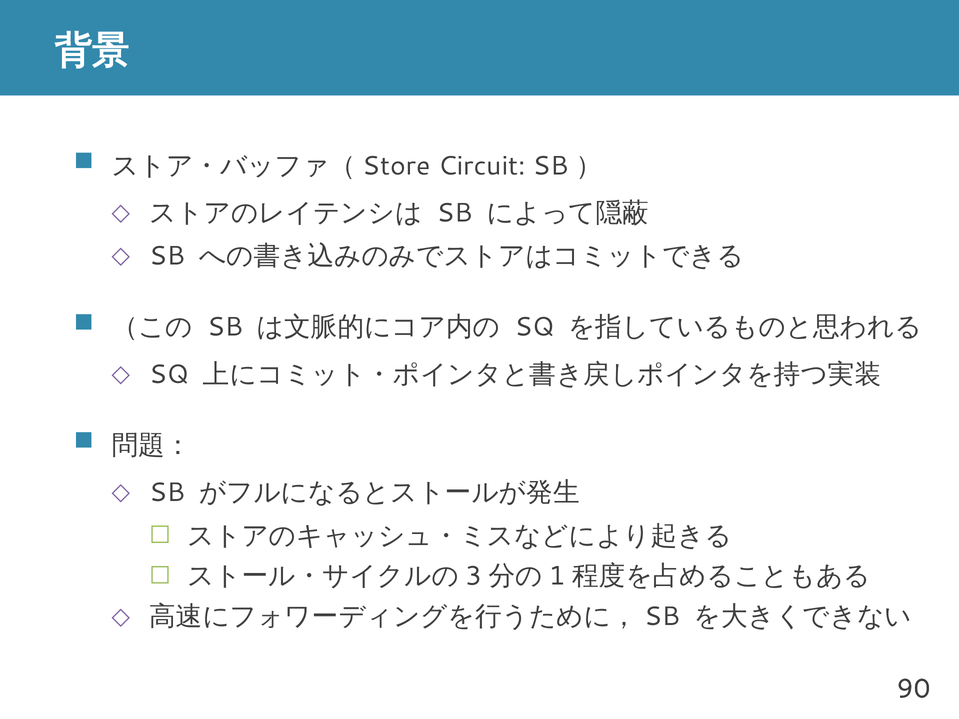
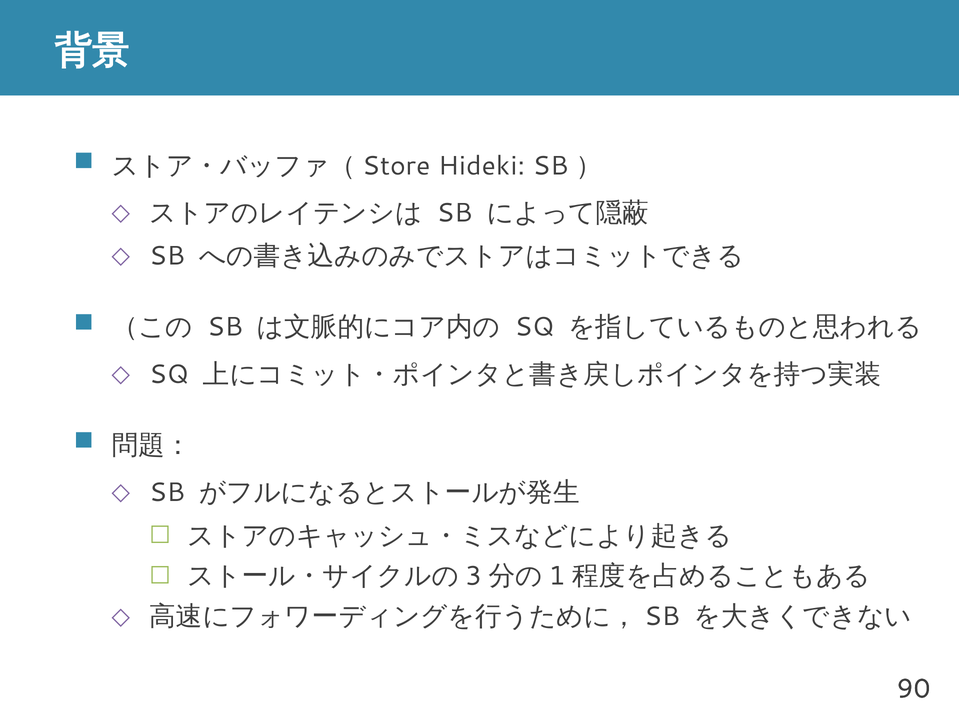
Circuit: Circuit -> Hideki (482, 166)
